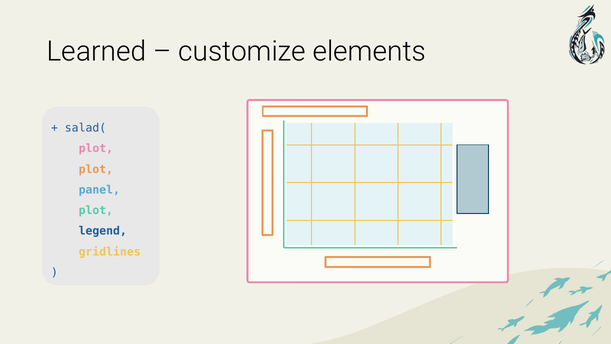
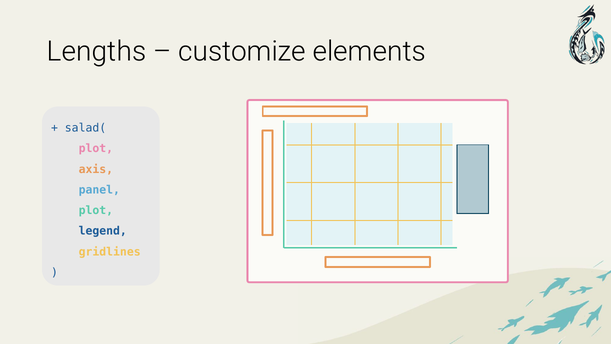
Learned: Learned -> Lengths (96, 51)
plot: plot -> axis (96, 169)
